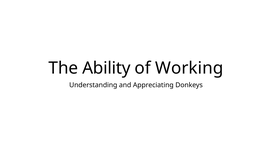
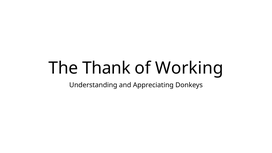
Ability: Ability -> Thank (106, 68)
